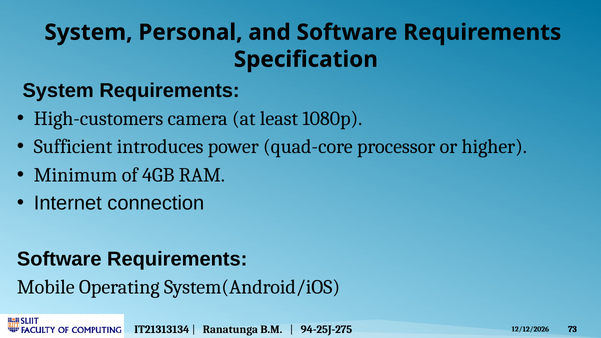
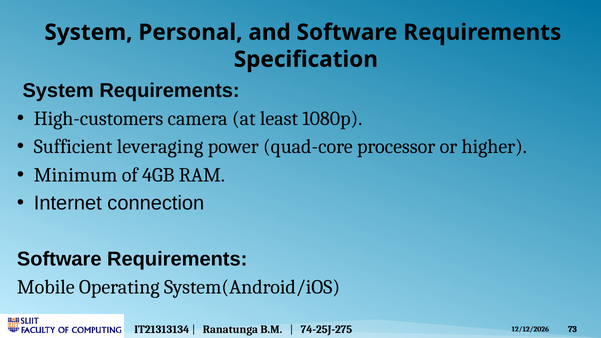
introduces: introduces -> leveraging (160, 147)
94-25J-275: 94-25J-275 -> 74-25J-275 (326, 330)
